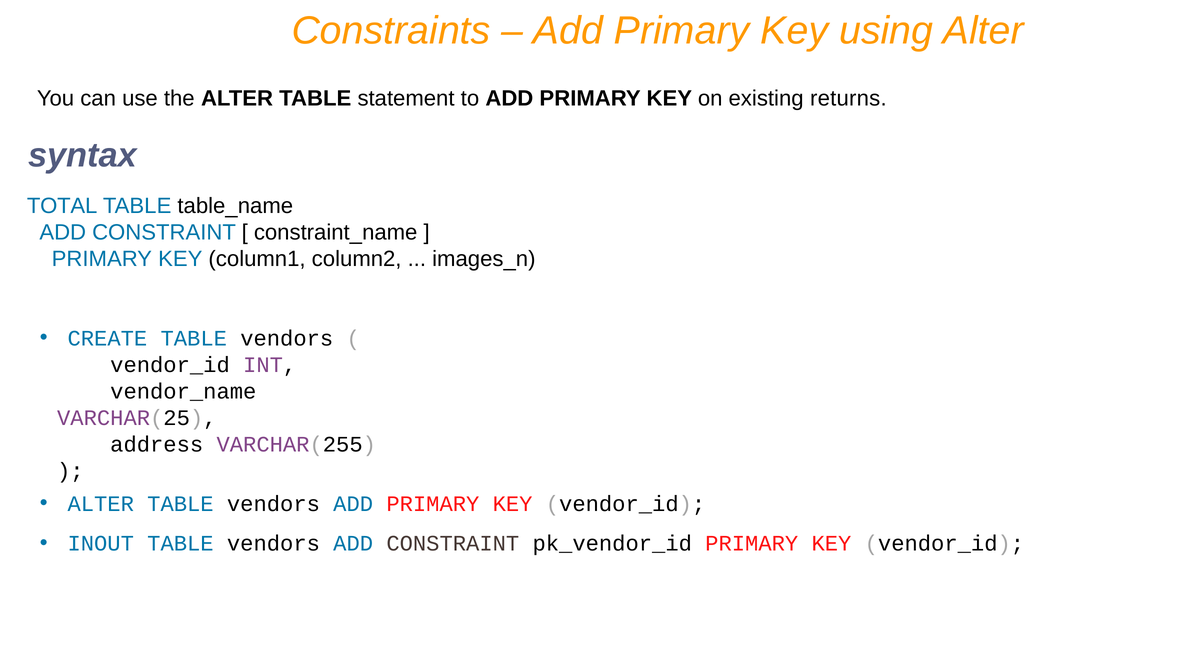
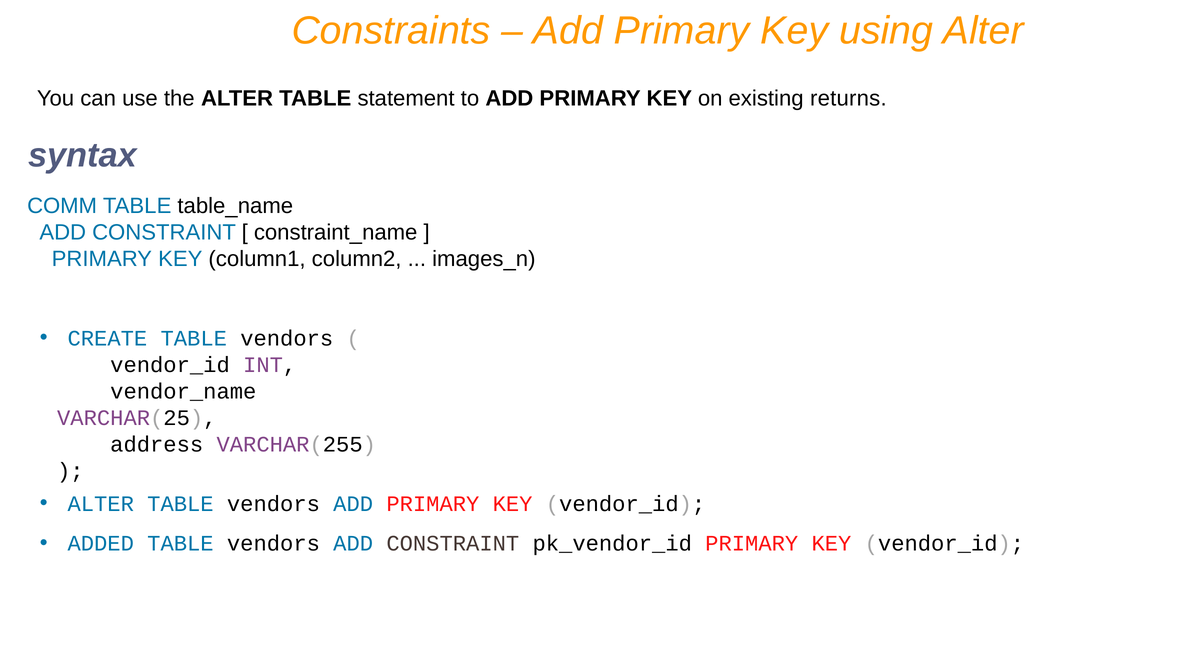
TOTAL: TOTAL -> COMM (62, 206)
INOUT: INOUT -> ADDED (101, 544)
